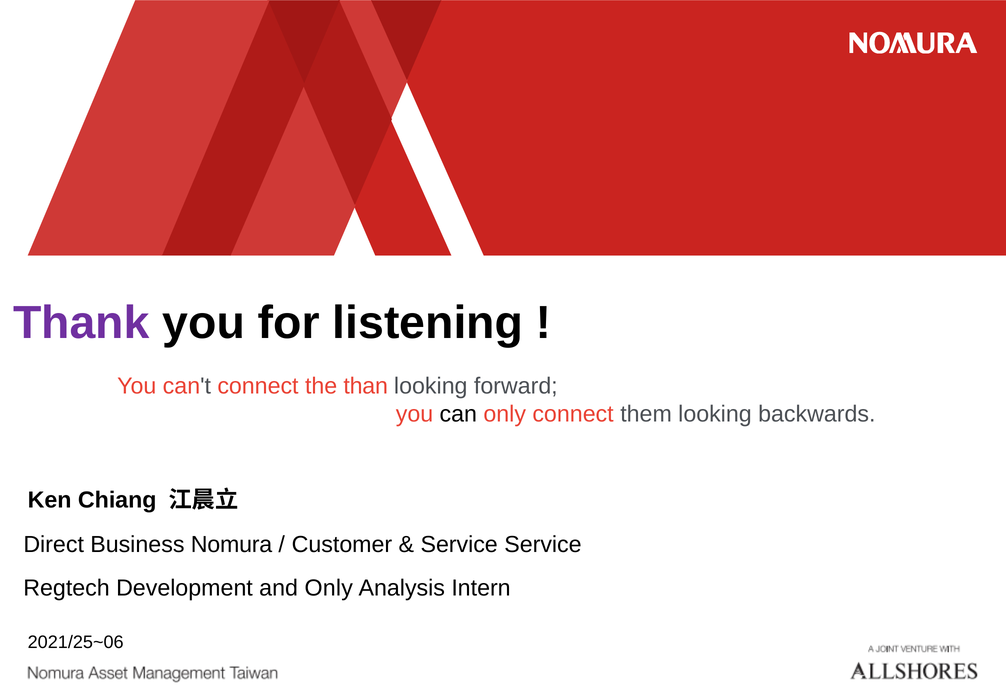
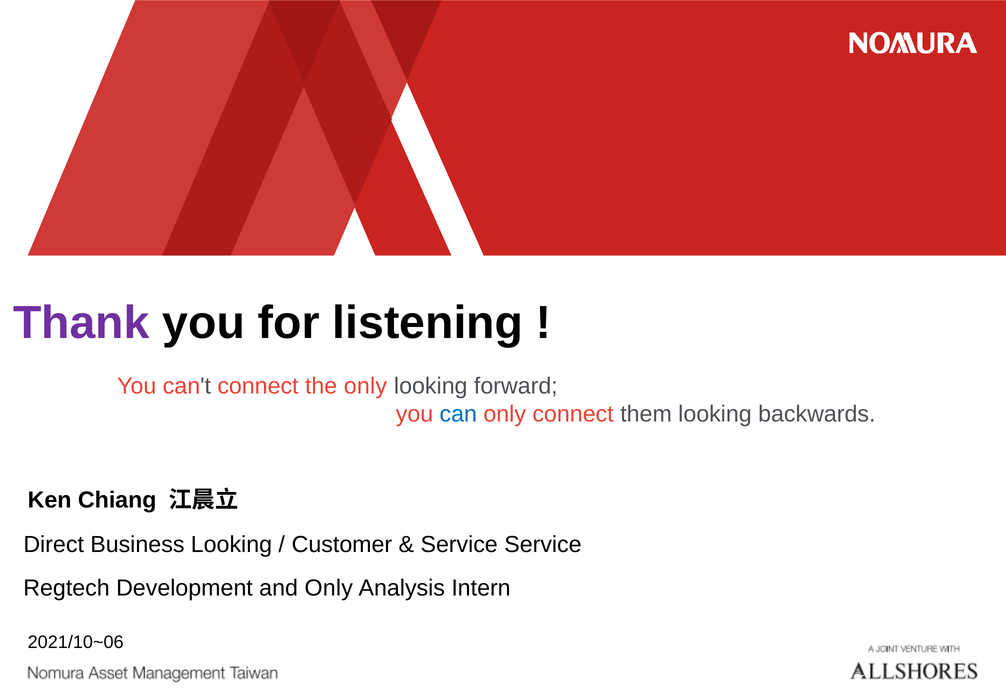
the than: than -> only (365, 386)
can colour: black -> blue (458, 414)
Business Nomura: Nomura -> Looking (231, 545)
2021/25~06: 2021/25~06 -> 2021/10~06 (76, 643)
